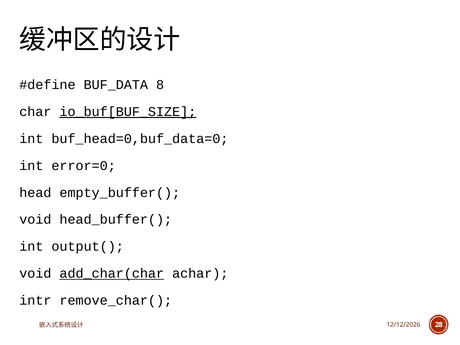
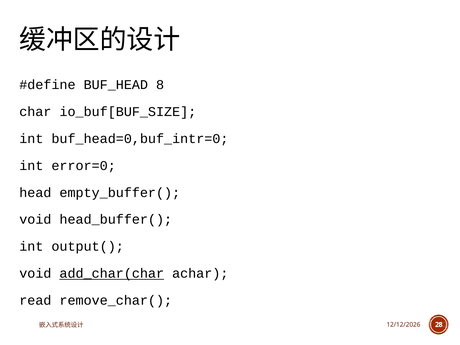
BUF_DATA: BUF_DATA -> BUF_HEAD (116, 85)
io_buf[BUF_SIZE underline: present -> none (128, 112)
buf_head=0,buf_data=0: buf_head=0,buf_data=0 -> buf_head=0,buf_intr=0 (140, 139)
intr: intr -> read (35, 300)
